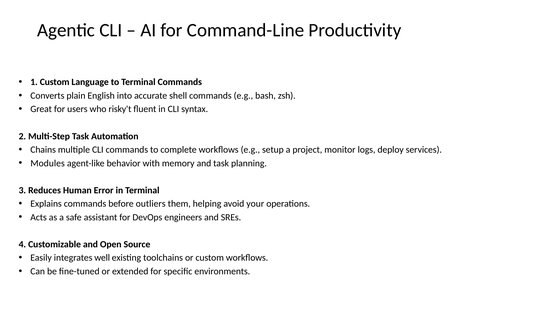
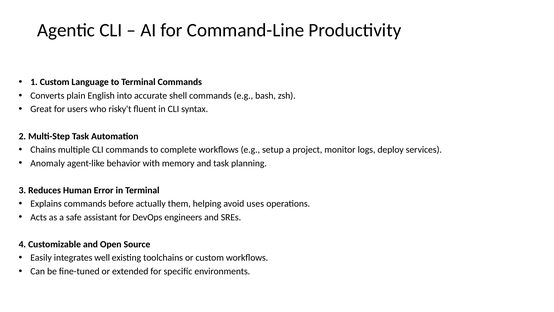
Modules: Modules -> Anomaly (48, 163)
outliers: outliers -> actually (151, 204)
your: your -> uses (255, 204)
